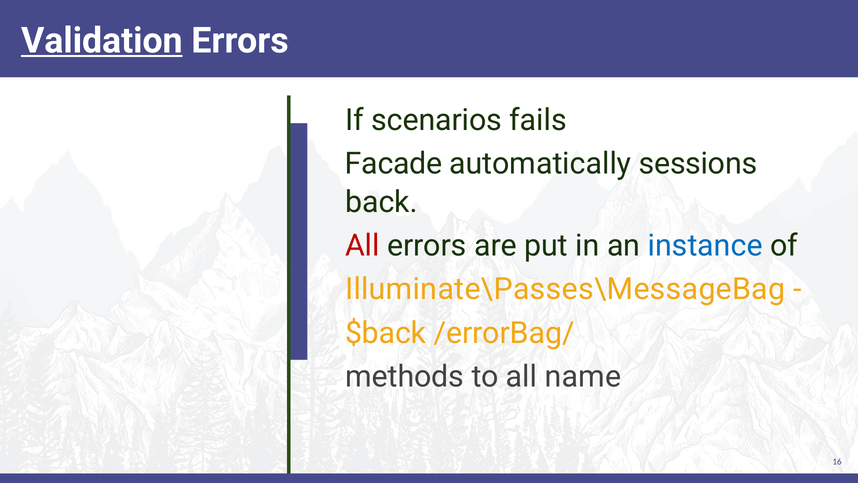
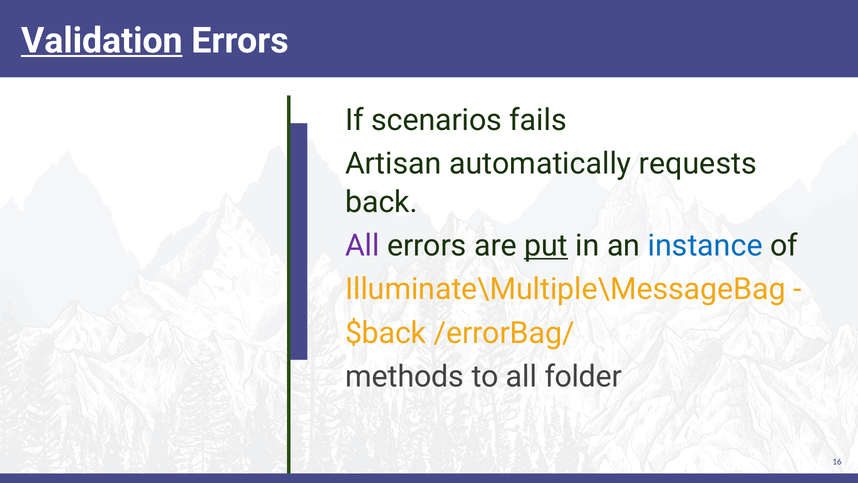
Facade: Facade -> Artisan (393, 164)
sessions: sessions -> requests (698, 164)
All colour: red -> purple (362, 245)
put underline: none -> present (546, 245)
Illuminate\Passes\MessageBag: Illuminate\Passes\MessageBag -> Illuminate\Multiple\MessageBag (565, 289)
name: name -> folder (583, 376)
